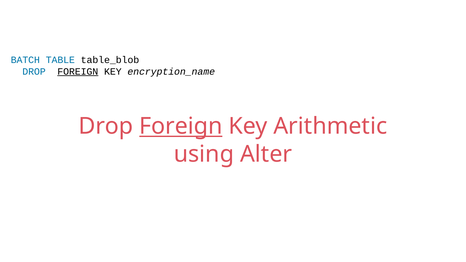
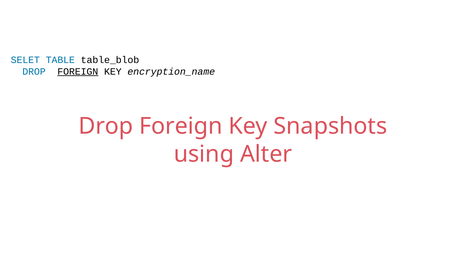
BATCH: BATCH -> SELET (25, 60)
Foreign underline: present -> none (181, 126)
Arithmetic: Arithmetic -> Snapshots (330, 126)
